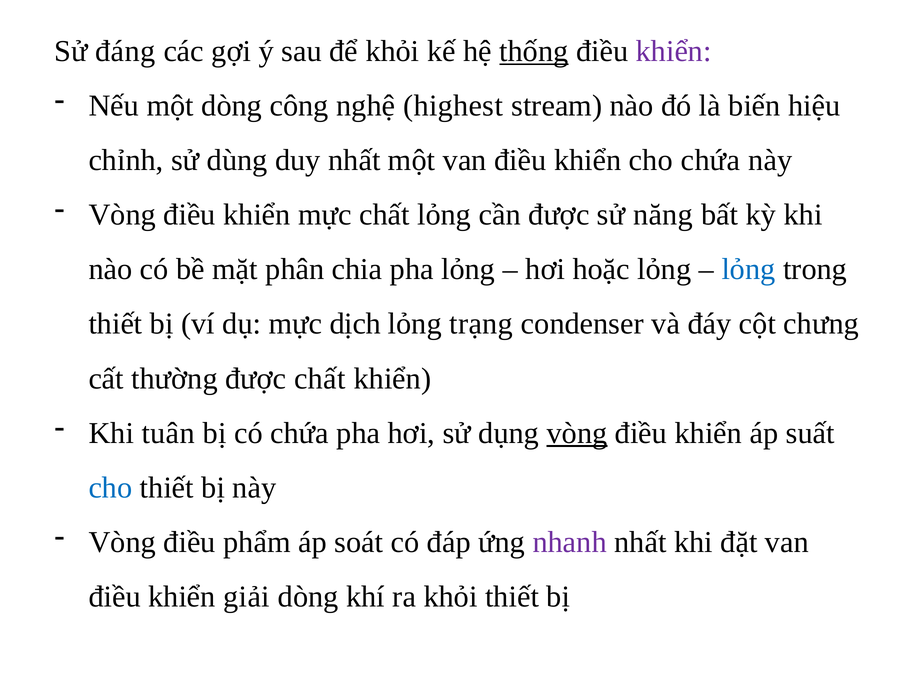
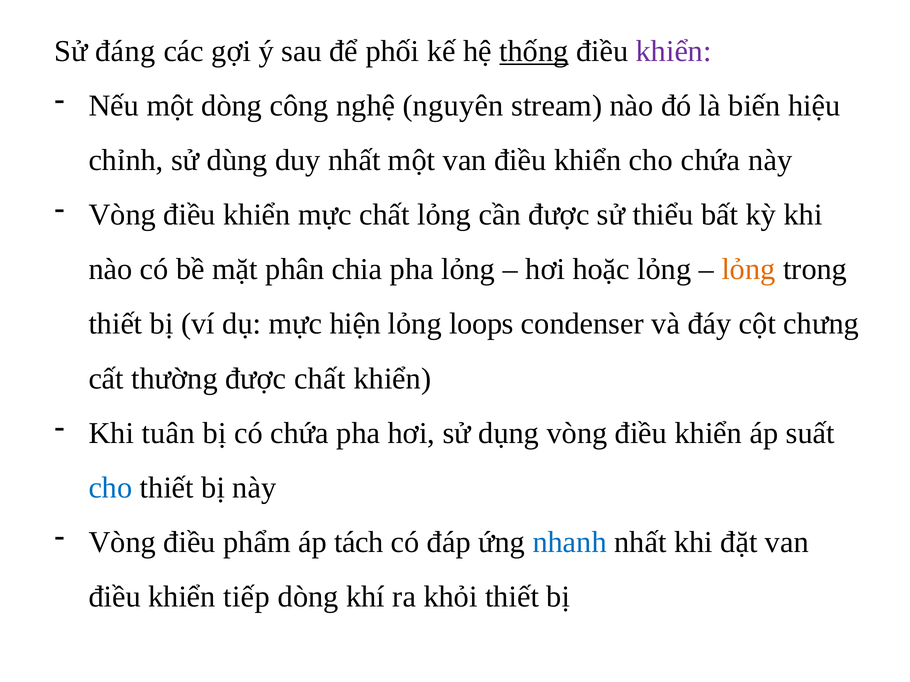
để khỏi: khỏi -> phối (392, 51)
highest: highest -> nguyên (453, 106)
năng: năng -> thiểu (663, 215)
lỏng colour: blue -> orange (749, 270)
dịch: dịch -> hiện (355, 324)
trạng: trạng -> loops (482, 324)
vòng underline: present -> none (577, 433)
soát: soát -> tách (359, 543)
nhanh colour: purple -> blue (570, 543)
giải: giải -> tiếp (247, 597)
